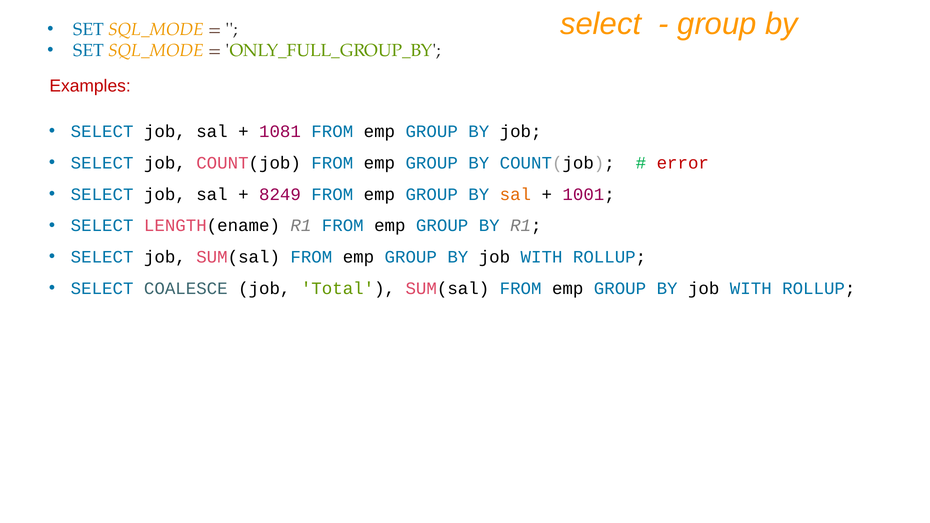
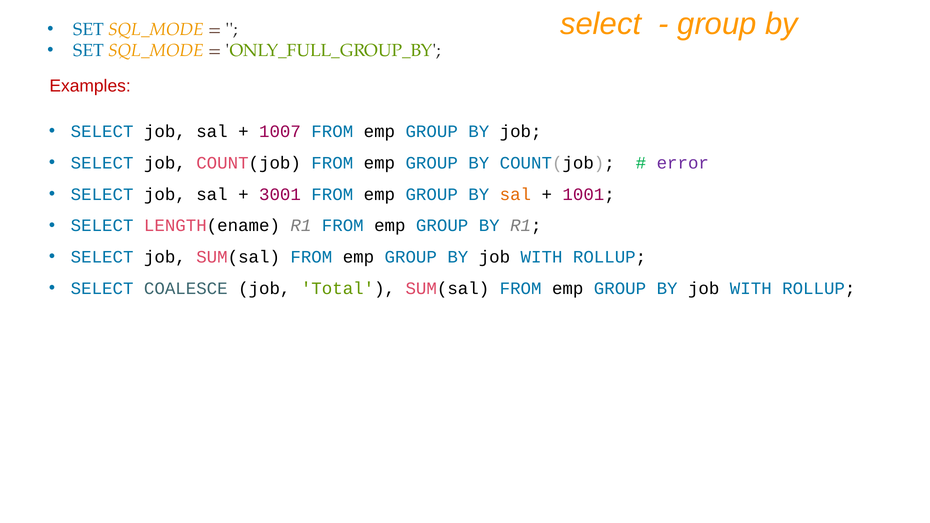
1081: 1081 -> 1007 (280, 132)
error colour: red -> purple (683, 163)
8249: 8249 -> 3001 (280, 194)
